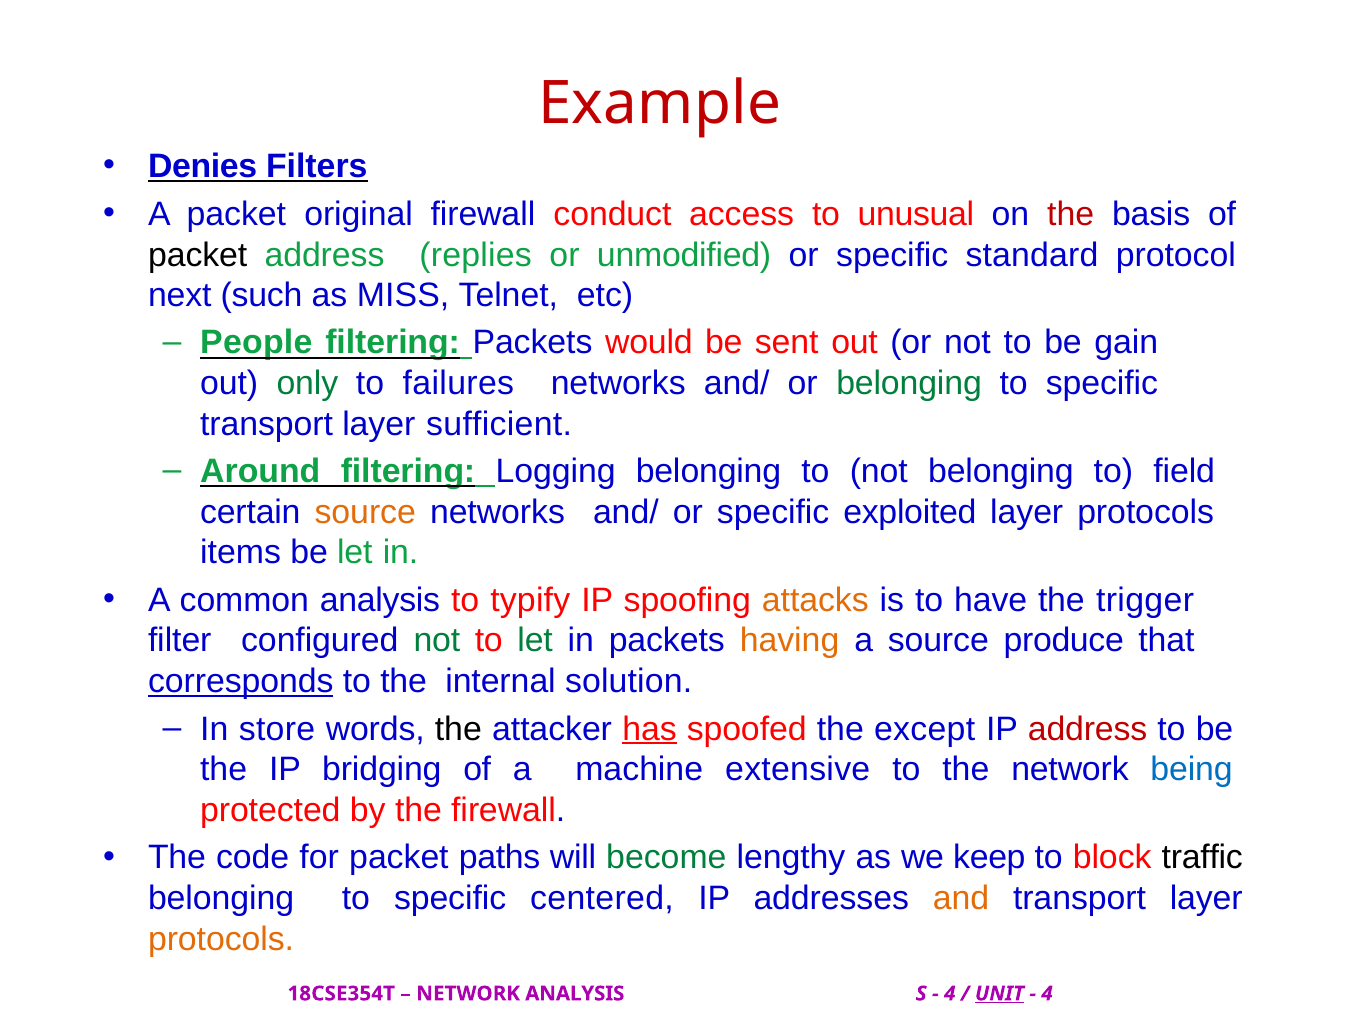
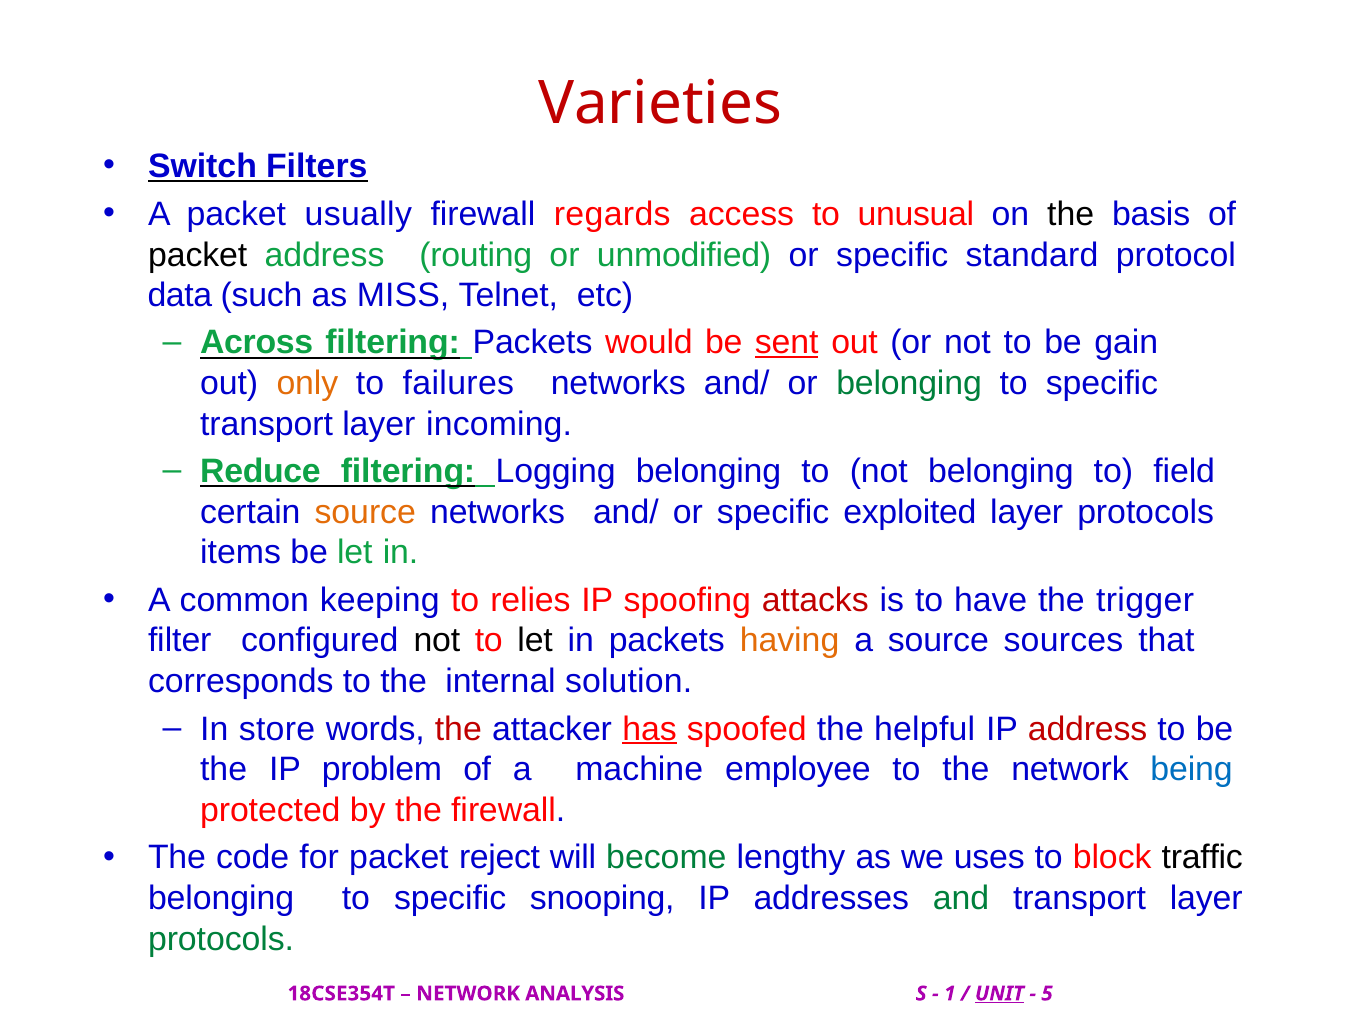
Example: Example -> Varieties (660, 104)
Denies: Denies -> Switch (202, 166)
original: original -> usually (358, 214)
conduct: conduct -> regards (612, 214)
the colour: red -> black (1071, 214)
replies: replies -> routing (476, 255)
next: next -> data (180, 296)
People: People -> Across (257, 343)
sent underline: none -> present (787, 343)
only colour: green -> orange (307, 383)
sufficient: sufficient -> incoming (499, 424)
Around: Around -> Reduce (260, 471)
common analysis: analysis -> keeping (380, 600)
typify: typify -> relies (530, 600)
attacks colour: orange -> red (815, 600)
not colour: green -> black (437, 641)
let colour: green -> black (535, 641)
produce: produce -> sources (1063, 641)
corresponds underline: present -> none (241, 681)
the colour: black -> red (458, 729)
except: except -> helpful (925, 729)
bridging: bridging -> problem (382, 769)
extensive: extensive -> employee (798, 769)
paths: paths -> reject (500, 857)
keep: keep -> uses (989, 857)
centered: centered -> snooping (602, 898)
and colour: orange -> green (961, 898)
protocols colour: orange -> green (221, 939)
4: 4 -> 1 (950, 993)
4: 4 -> 5 (1047, 993)
